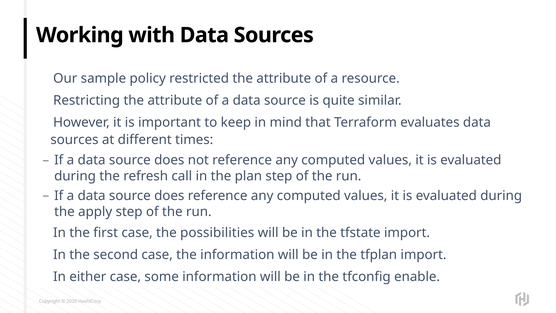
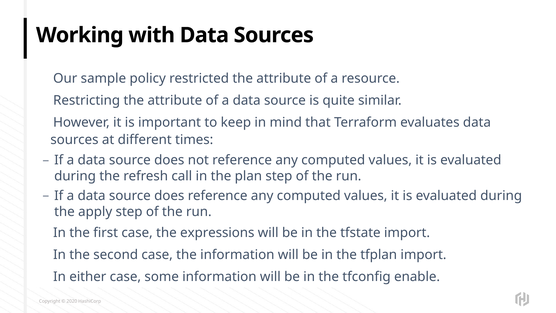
possibilities: possibilities -> expressions (217, 233)
